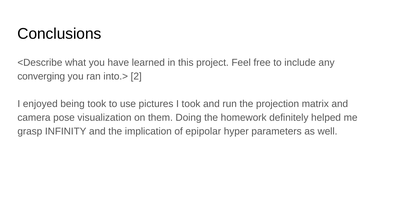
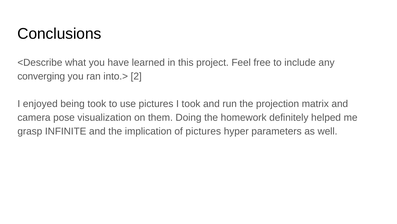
INFINITY: INFINITY -> INFINITE (66, 131)
of epipolar: epipolar -> pictures (203, 131)
